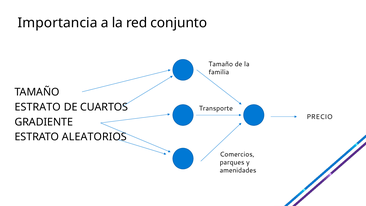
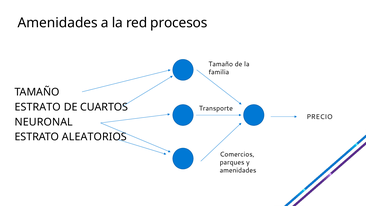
Importancia: Importancia -> Amenidades (58, 23)
conjunto: conjunto -> procesos (179, 23)
GRADIENTE: GRADIENTE -> NEURONAL (44, 122)
